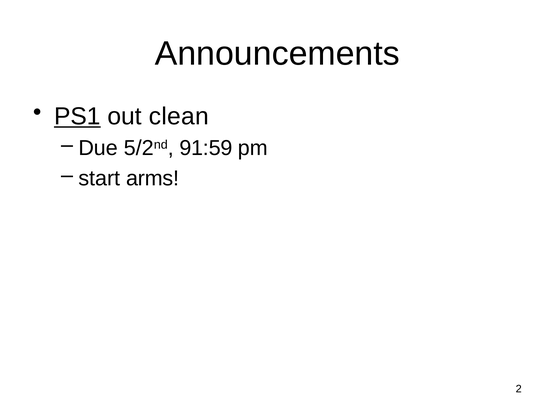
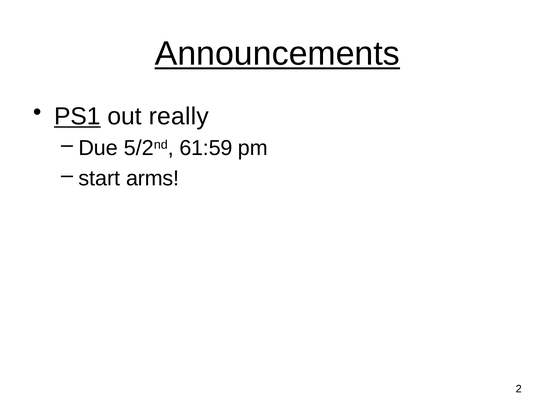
Announcements underline: none -> present (277, 54)
clean: clean -> really (179, 116)
91:59: 91:59 -> 61:59 (206, 148)
